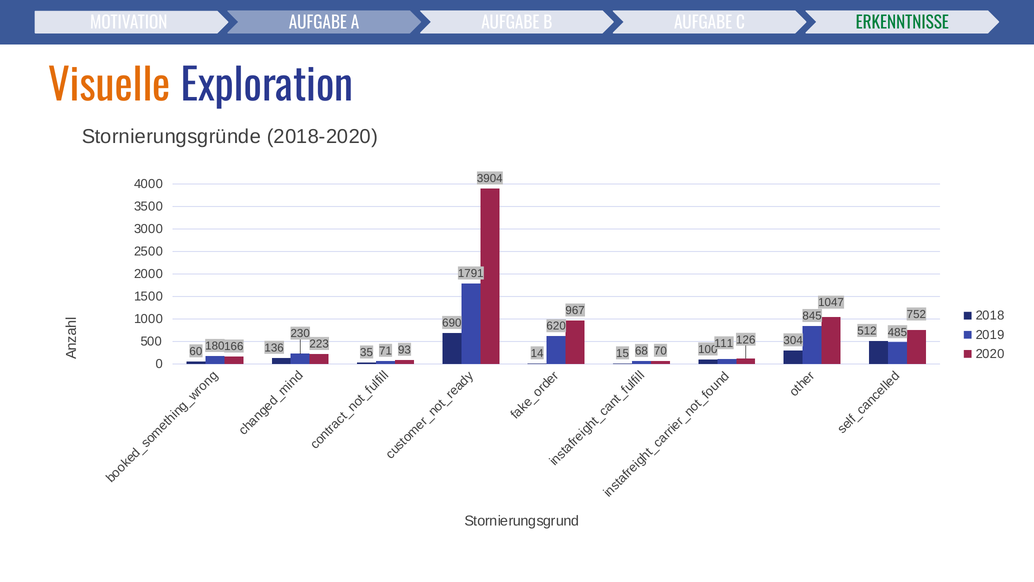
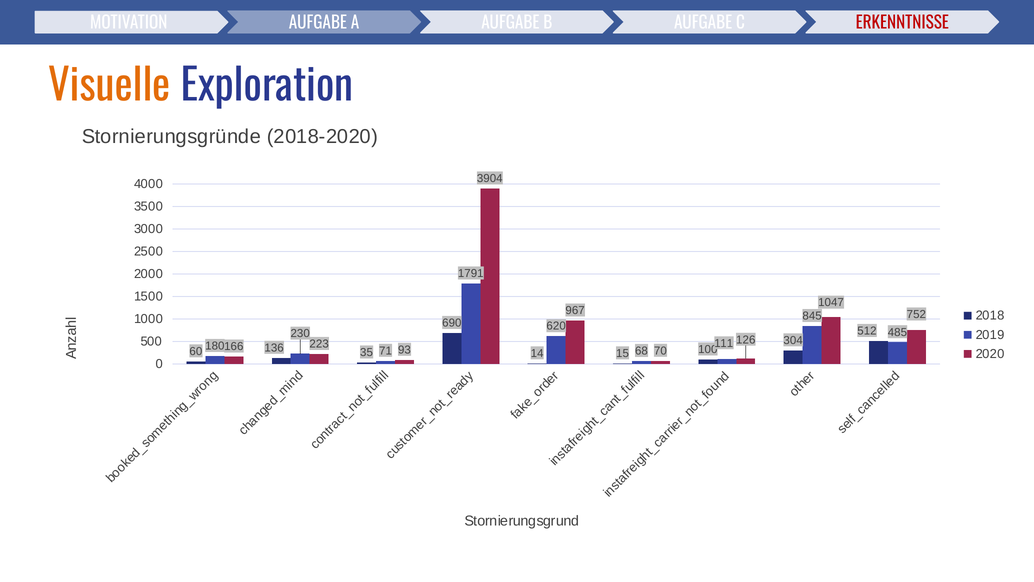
ERKENNTNISSE colour: green -> red (902, 23)
